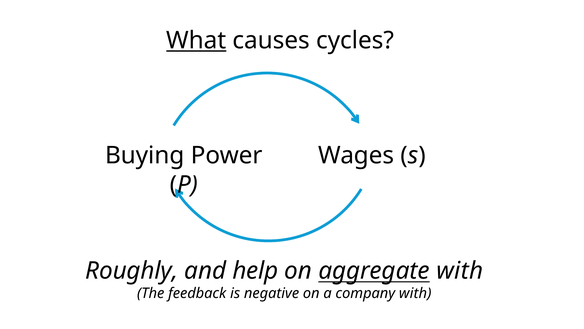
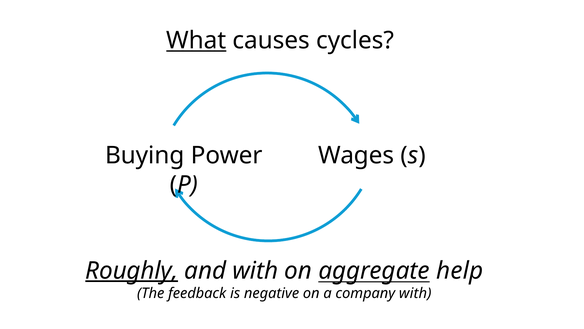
Roughly underline: none -> present (132, 270)
and help: help -> with (255, 270)
aggregate with: with -> help (460, 270)
